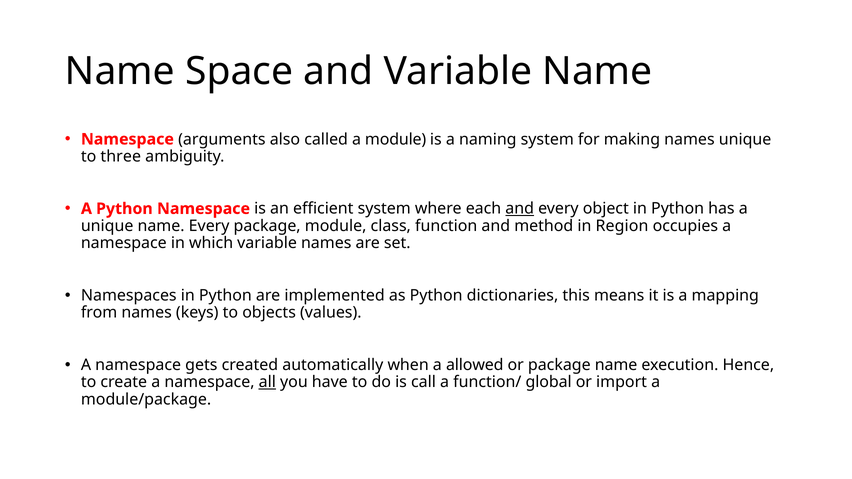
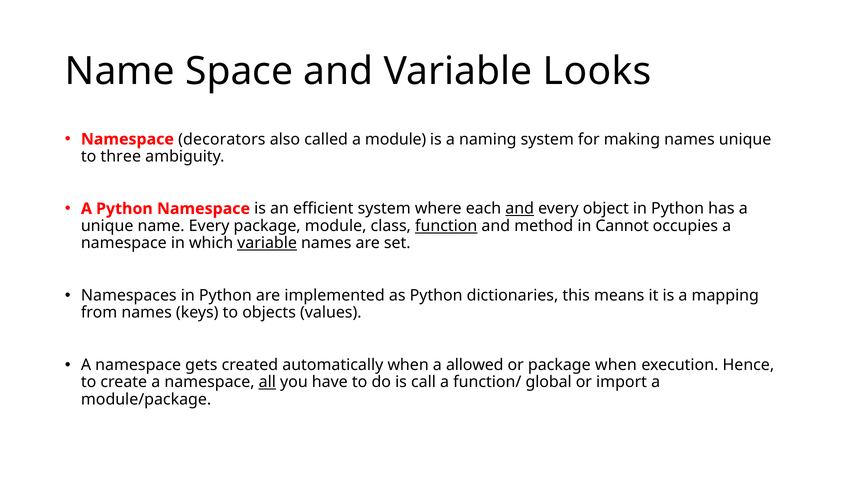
Variable Name: Name -> Looks (597, 72)
arguments: arguments -> decorators (222, 139)
function underline: none -> present (446, 226)
Region: Region -> Cannot (622, 226)
variable underline: none -> present (267, 243)
package name: name -> when (616, 365)
